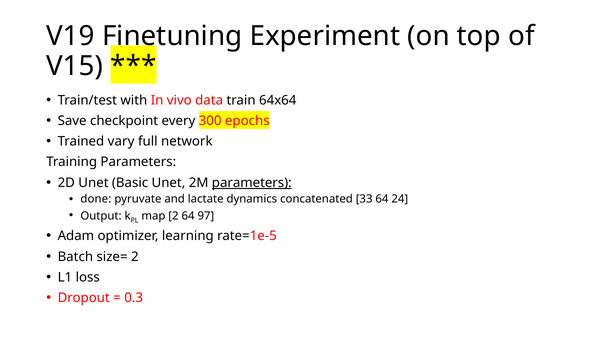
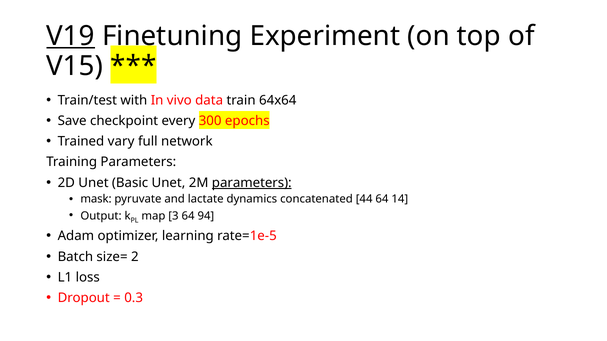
V19 underline: none -> present (71, 36)
done: done -> mask (96, 199)
33: 33 -> 44 (364, 199)
24: 24 -> 14 (400, 199)
map 2: 2 -> 3 (173, 216)
97: 97 -> 94 (206, 216)
